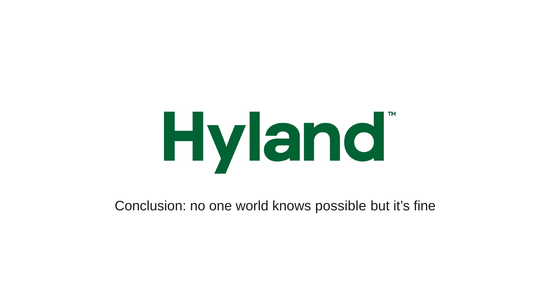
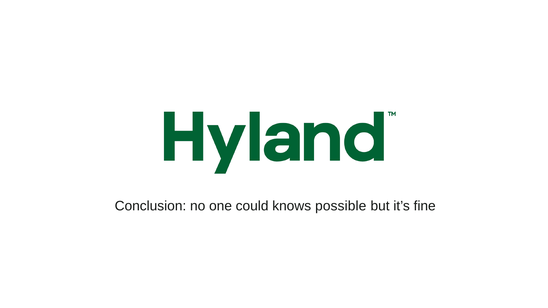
world: world -> could (252, 206)
